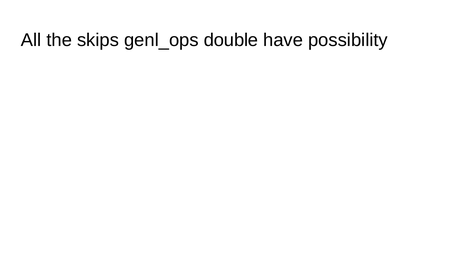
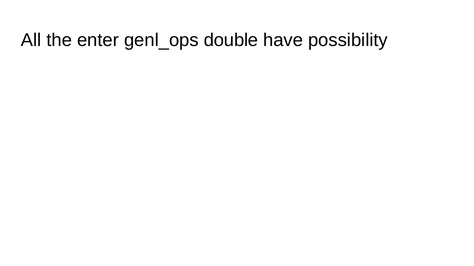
skips: skips -> enter (98, 40)
